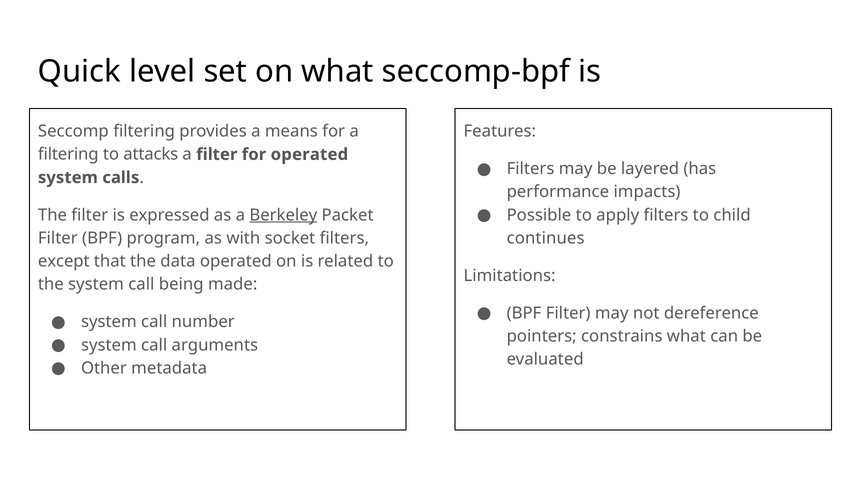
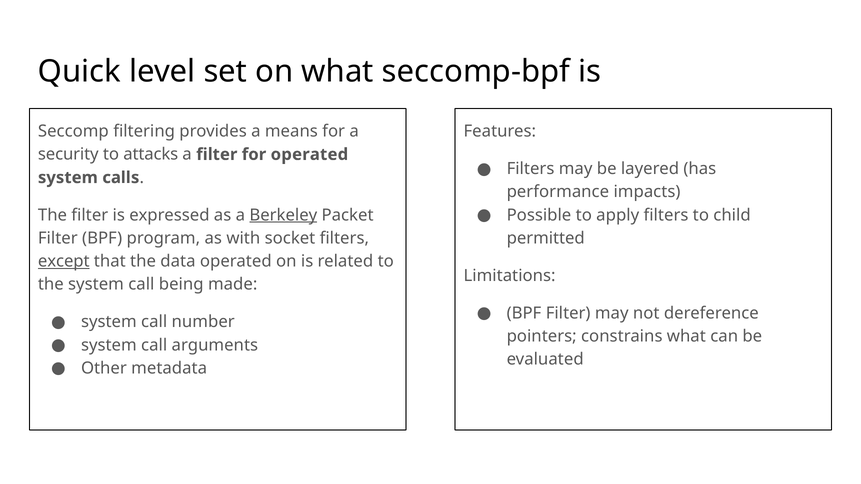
filtering: filtering -> security (68, 155)
continues: continues -> permitted (546, 238)
except underline: none -> present (64, 261)
